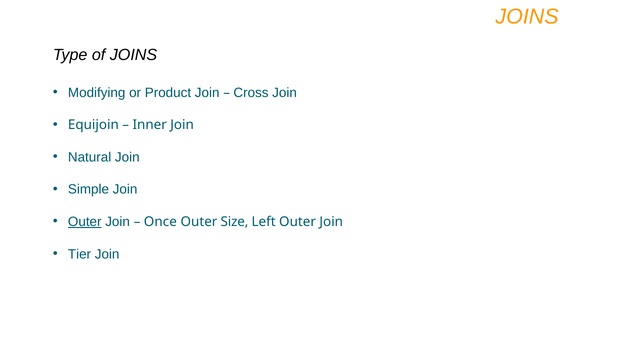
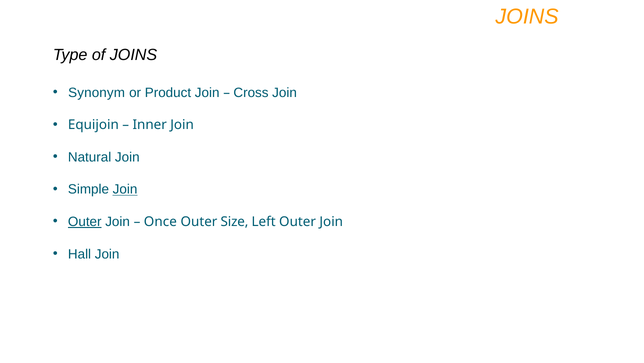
Modifying: Modifying -> Synonym (97, 92)
Join underline: none -> present (125, 189)
Tier: Tier -> Hall (80, 254)
